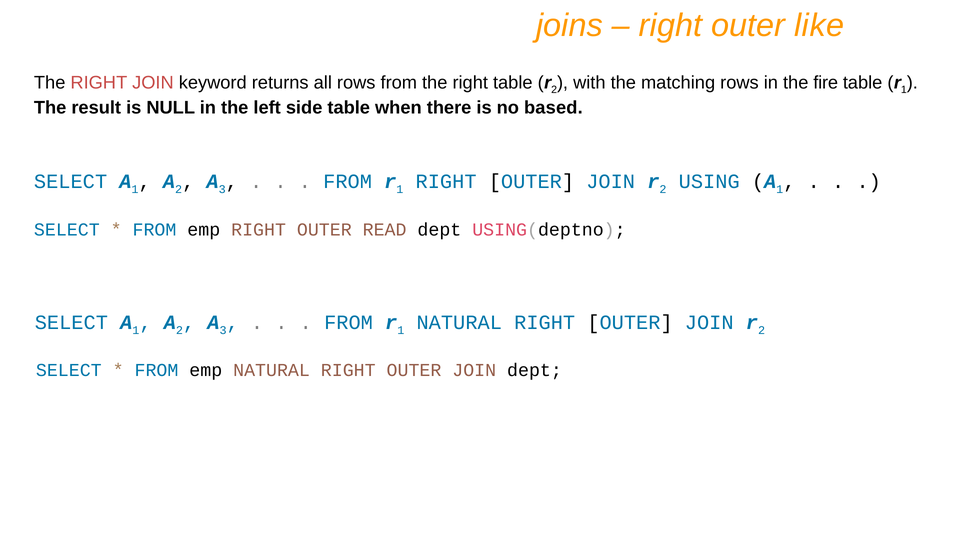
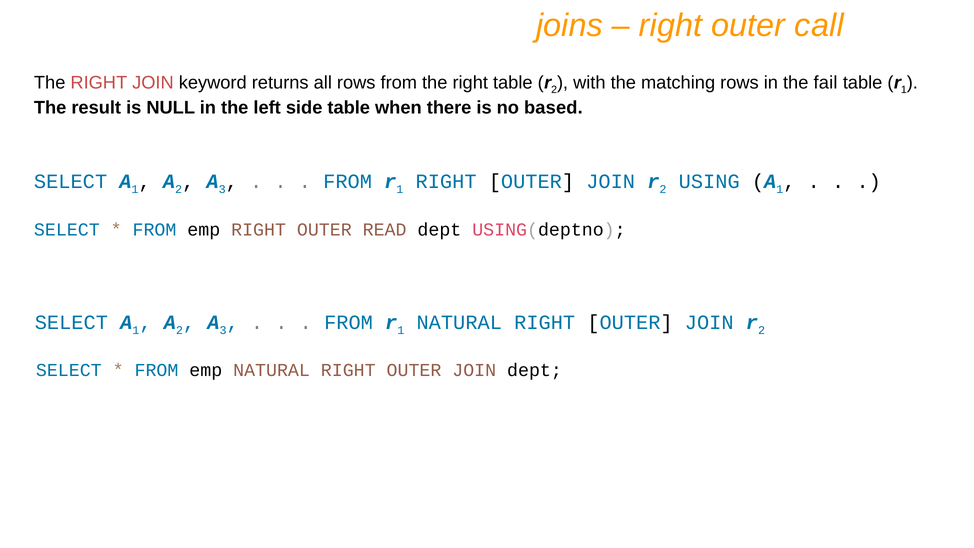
like: like -> call (819, 25)
fire: fire -> fail (826, 83)
